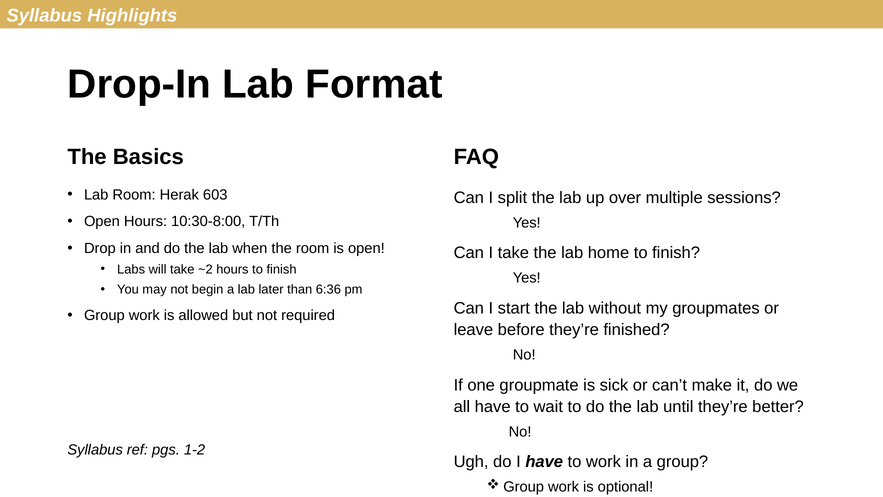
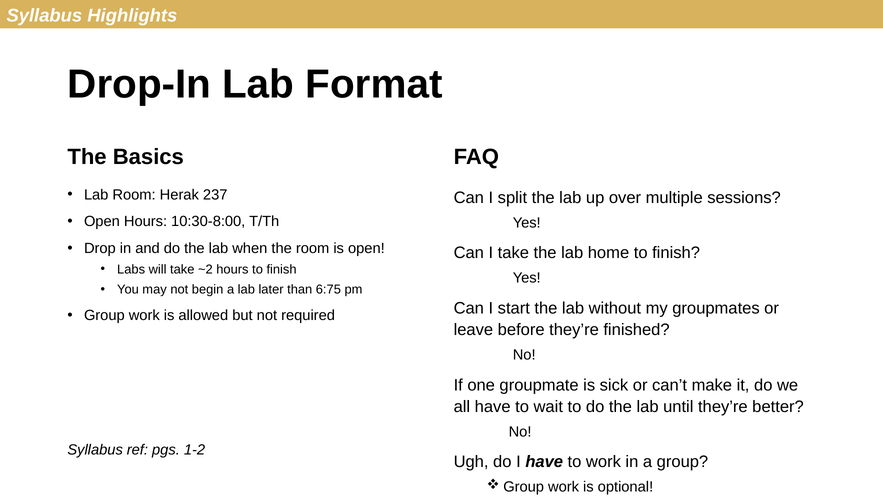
603: 603 -> 237 (215, 195)
6:36: 6:36 -> 6:75 (328, 289)
